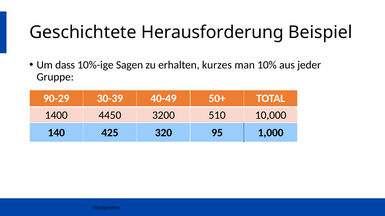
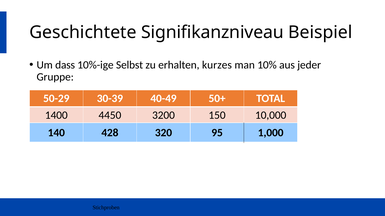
Herausforderung: Herausforderung -> Signifikanzniveau (212, 32)
Sagen: Sagen -> Selbst (130, 65)
90-29: 90-29 -> 50-29 (56, 99)
510: 510 -> 150 (217, 115)
425: 425 -> 428 (110, 133)
